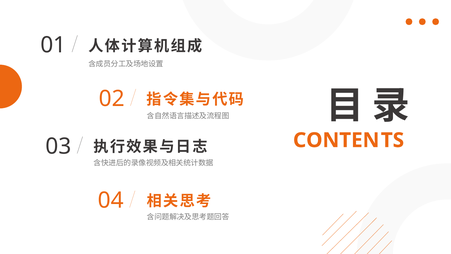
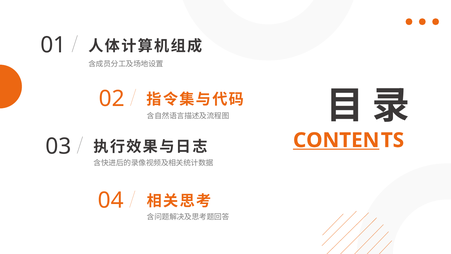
CONTEN underline: none -> present (336, 140)
